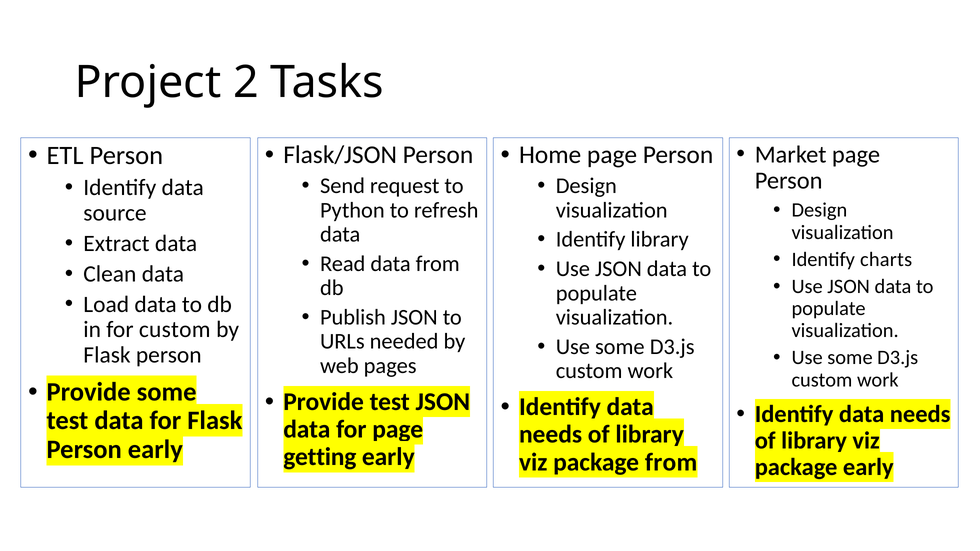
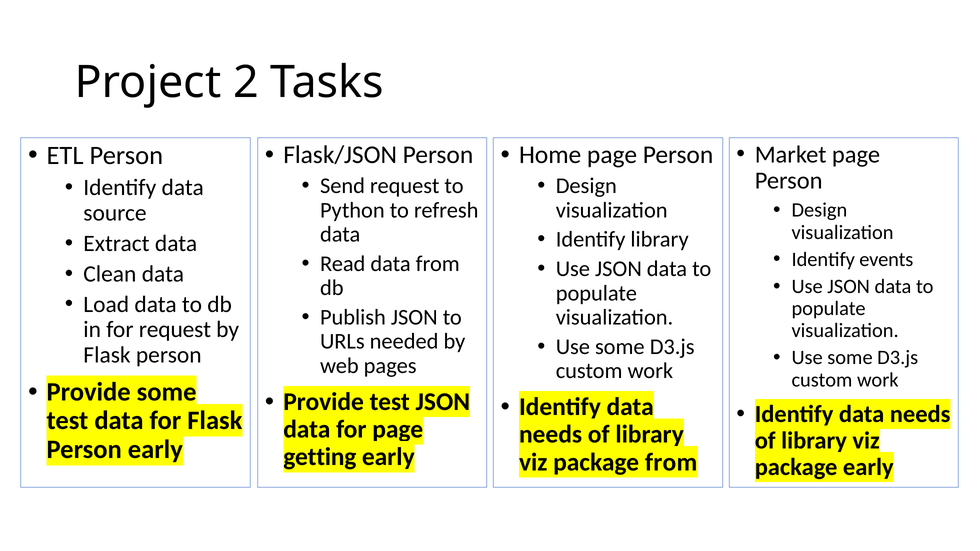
charts: charts -> events (886, 260)
for custom: custom -> request (175, 330)
